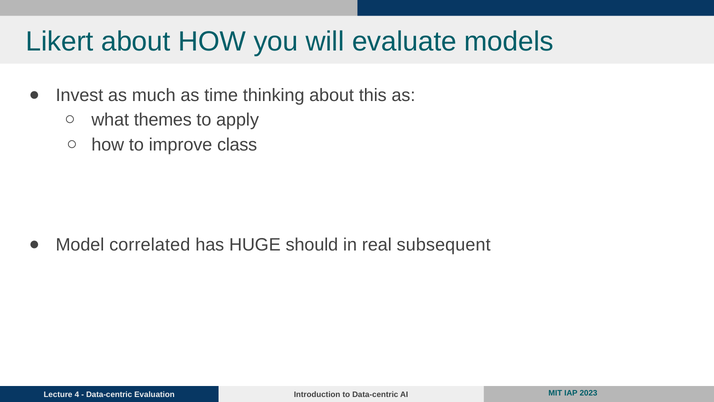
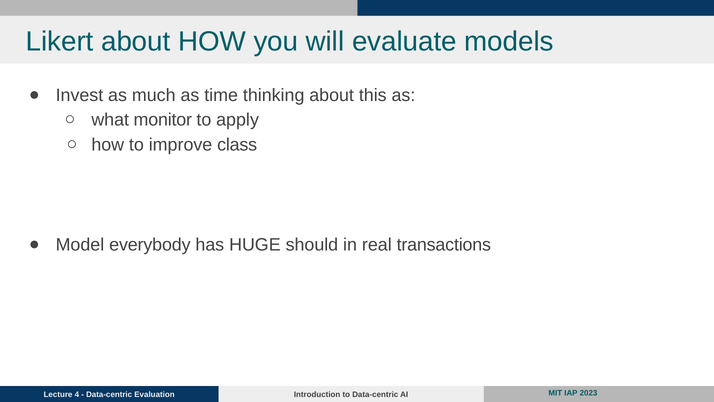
themes: themes -> monitor (163, 120)
correlated: correlated -> everybody (150, 245)
subsequent: subsequent -> transactions (444, 245)
